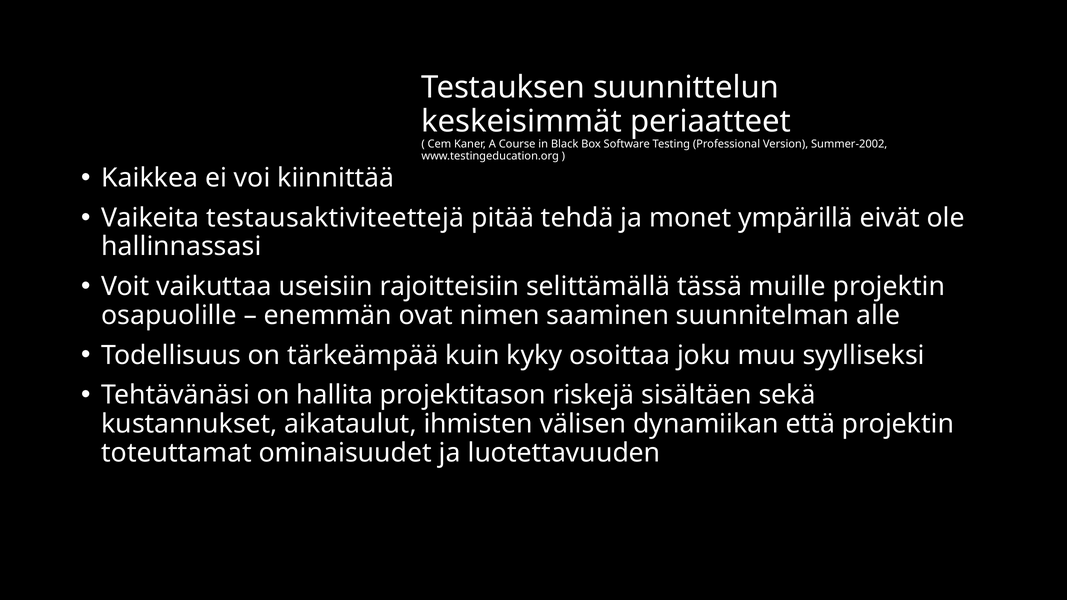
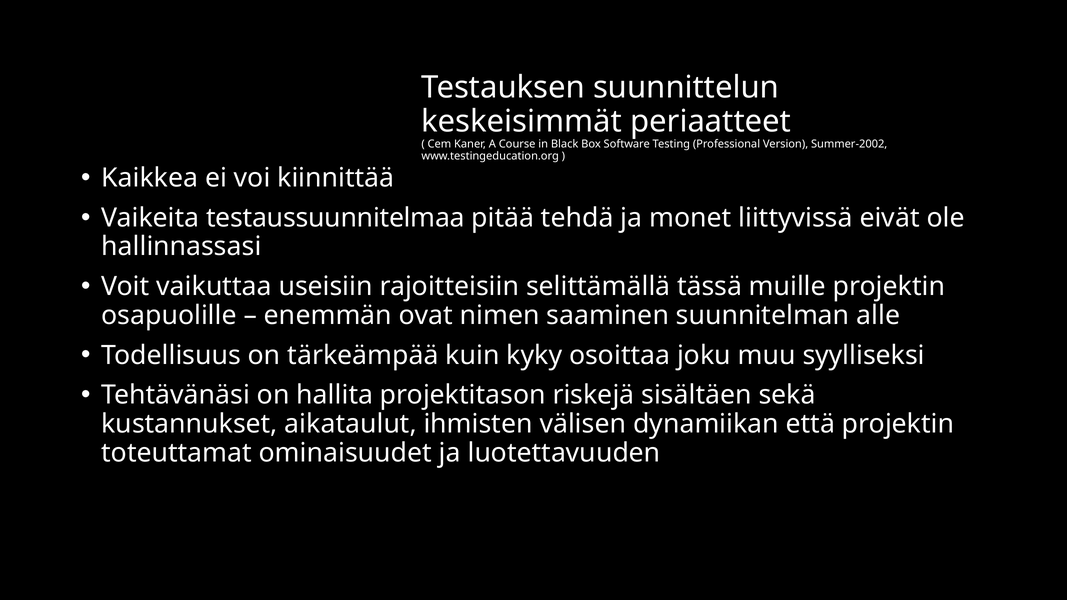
testausaktiviteettejä: testausaktiviteettejä -> testaussuunnitelmaa (335, 218)
ympärillä: ympärillä -> liittyvissä (795, 218)
